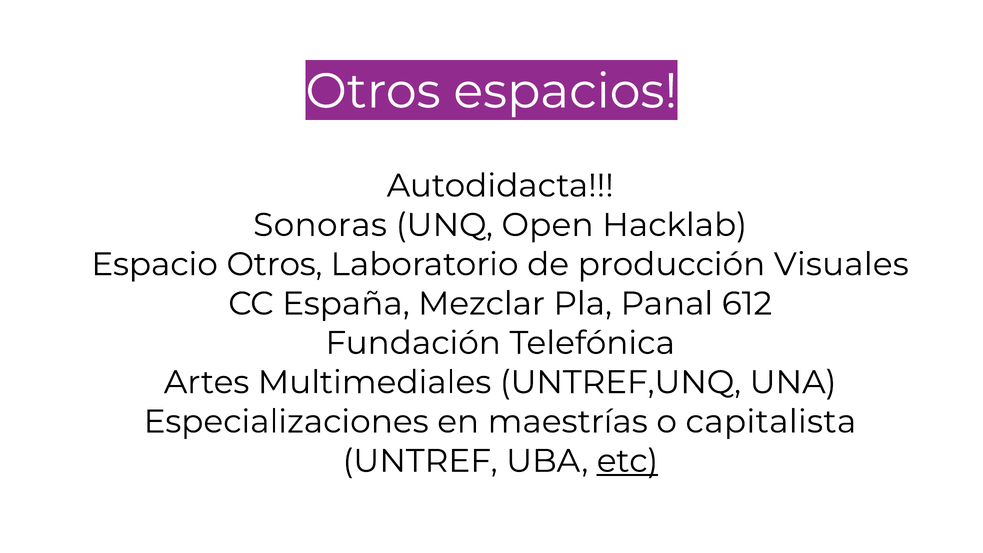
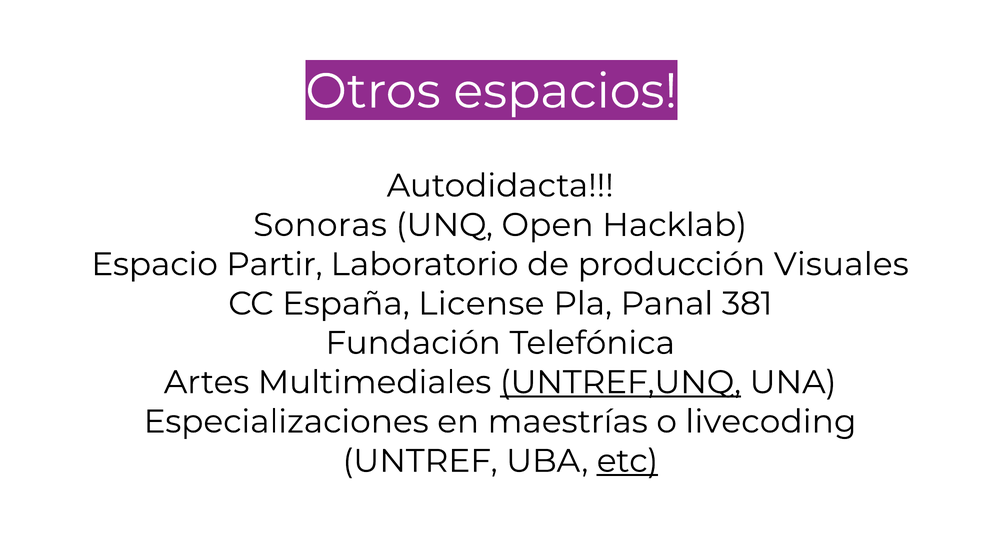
Espacio Otros: Otros -> Partir (274, 264)
Mezclar: Mezclar -> License (481, 304)
612: 612 -> 381 (747, 304)
UNTREF,UNQ underline: none -> present (620, 382)
capitalista: capitalista -> livecoding (771, 422)
